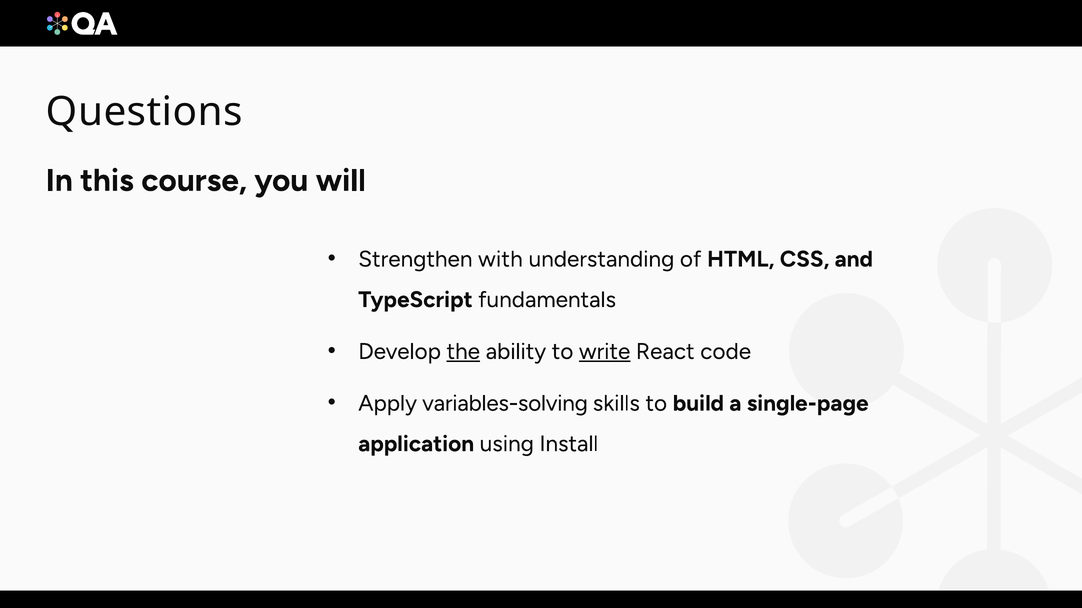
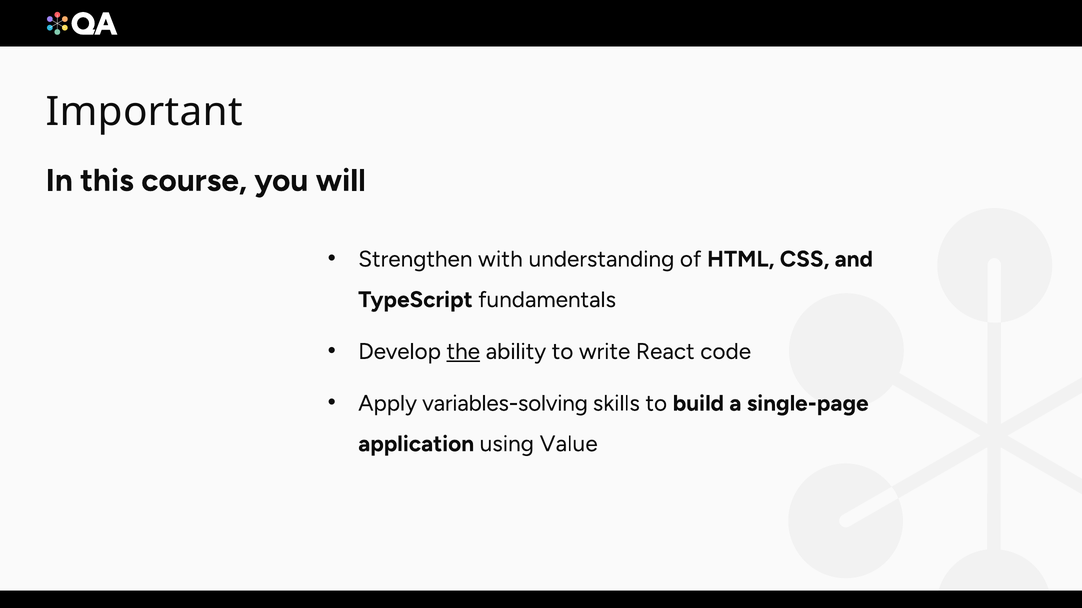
Questions: Questions -> Important (144, 112)
write underline: present -> none (605, 352)
Install: Install -> Value (569, 444)
